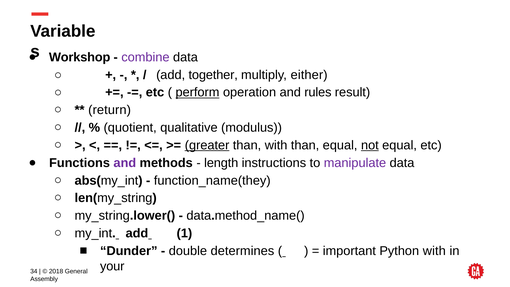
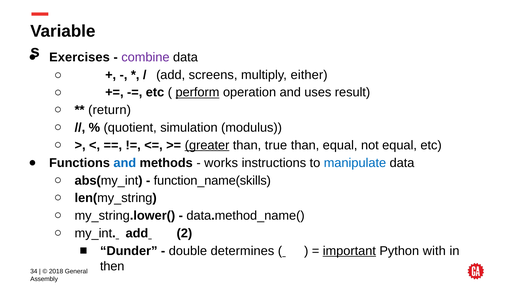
Workshop: Workshop -> Exercises (79, 57)
together: together -> screens (213, 75)
rules: rules -> uses (318, 92)
qualitative: qualitative -> simulation (189, 128)
than with: with -> true (276, 145)
not underline: present -> none (370, 145)
and colour: purple -> blue (125, 163)
length: length -> works (221, 163)
manipulate colour: purple -> blue (355, 163)
function_name(they: function_name(they -> function_name(skills (212, 180)
1: 1 -> 2 (184, 233)
important underline: none -> present (349, 251)
your: your -> then (112, 266)
